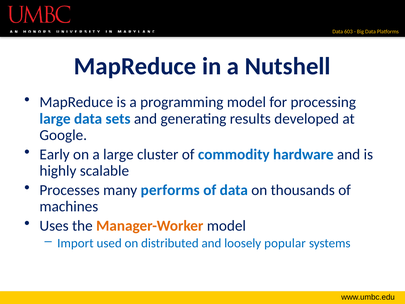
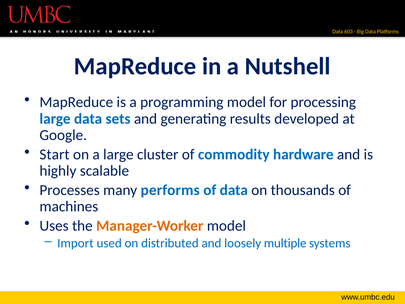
Early: Early -> Start (55, 154)
popular: popular -> multiple (285, 243)
